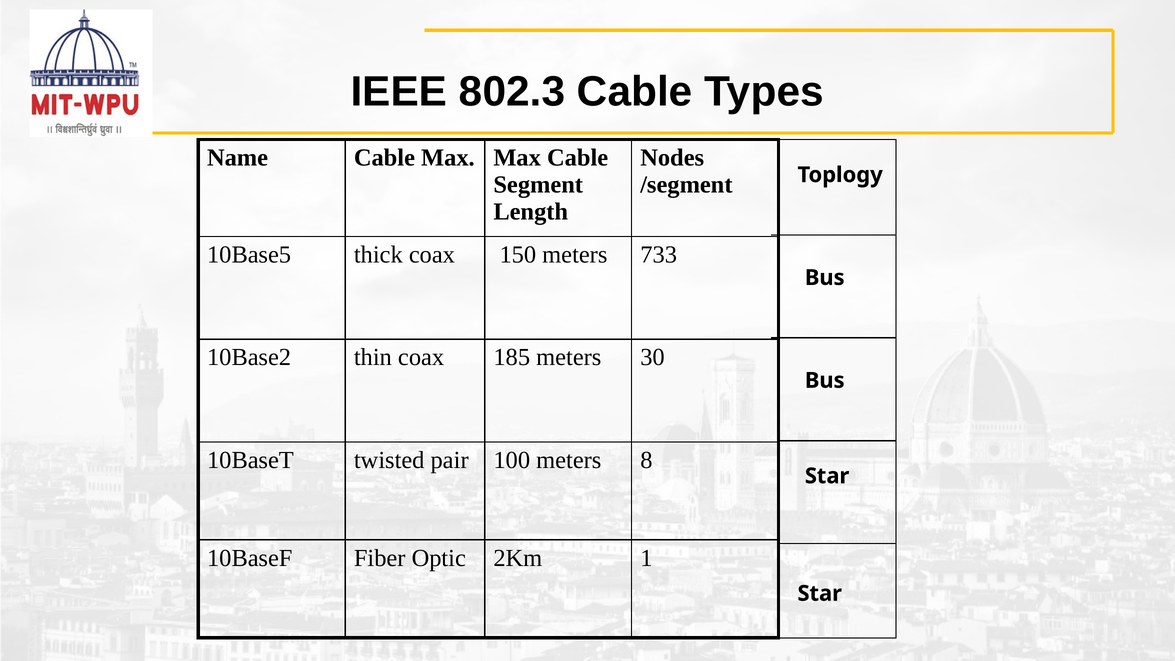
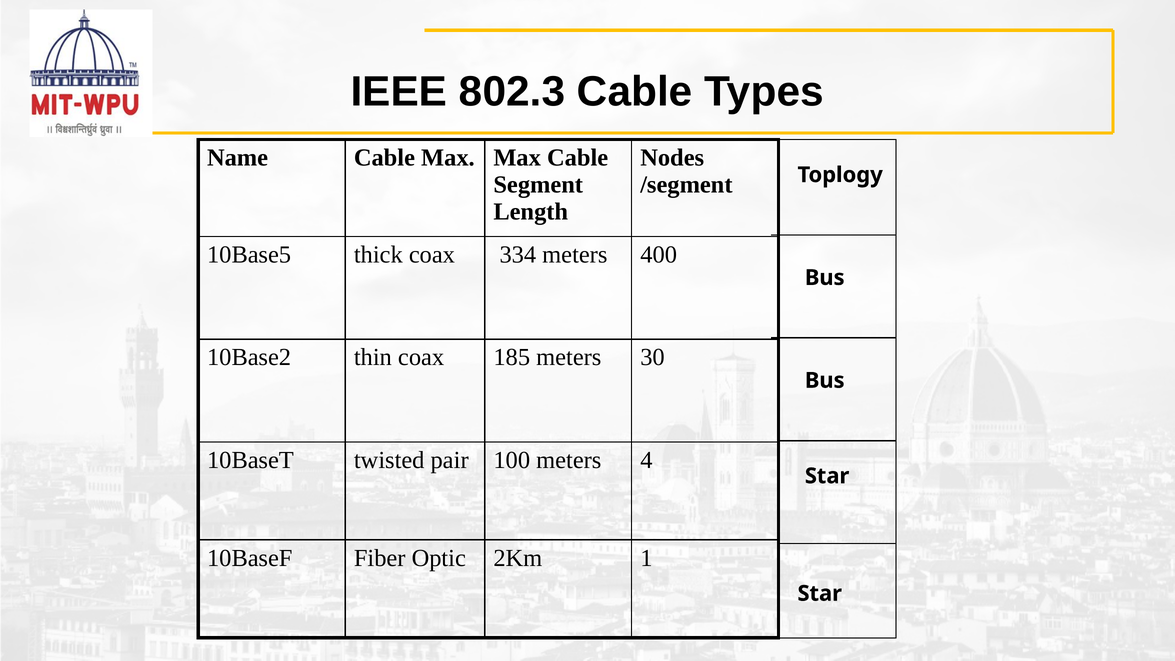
150: 150 -> 334 (518, 254)
733: 733 -> 400 (659, 254)
8: 8 -> 4 (646, 460)
